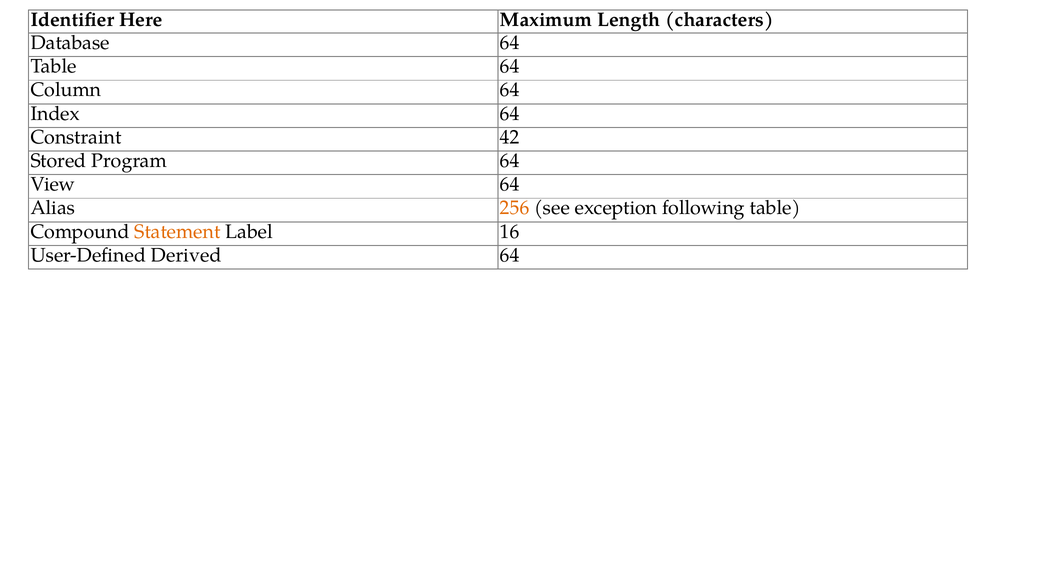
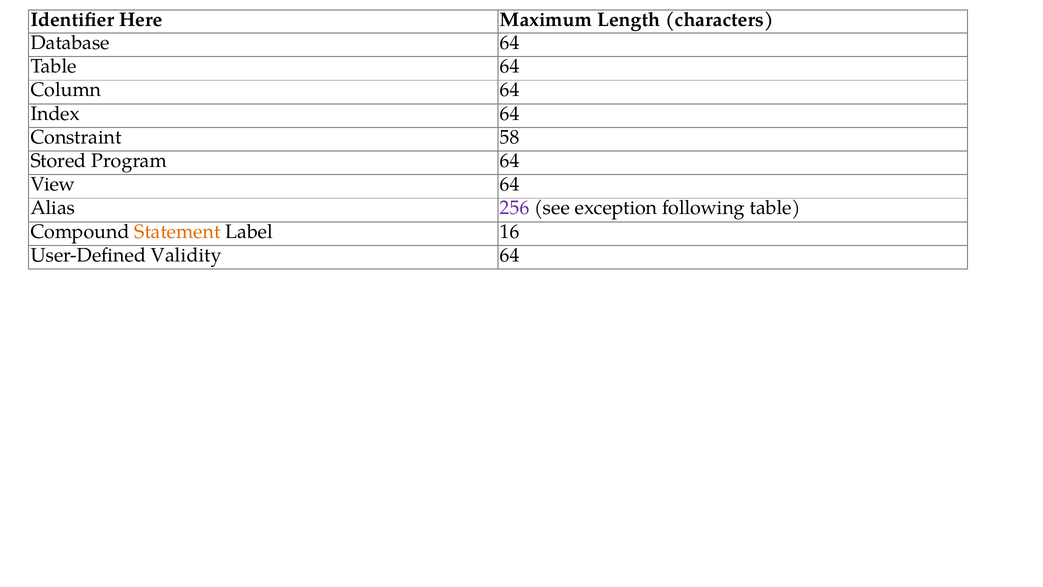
42: 42 -> 58 (510, 137)
256 colour: orange -> purple (515, 208)
Derived: Derived -> Validity (186, 255)
